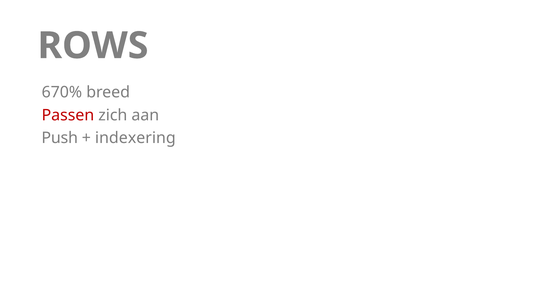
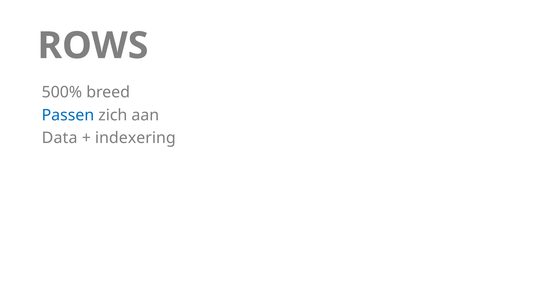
670%: 670% -> 500% (62, 92)
Passen colour: red -> blue (68, 115)
Push: Push -> Data (60, 138)
